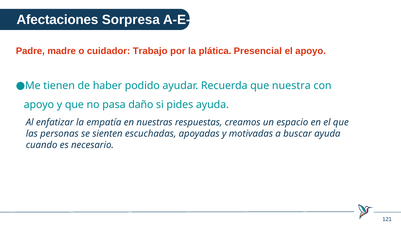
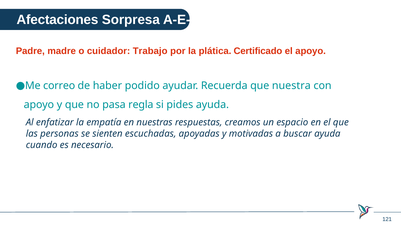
Presencial: Presencial -> Certificado (258, 51)
tienen: tienen -> correo (59, 85)
daño: daño -> regla (141, 104)
